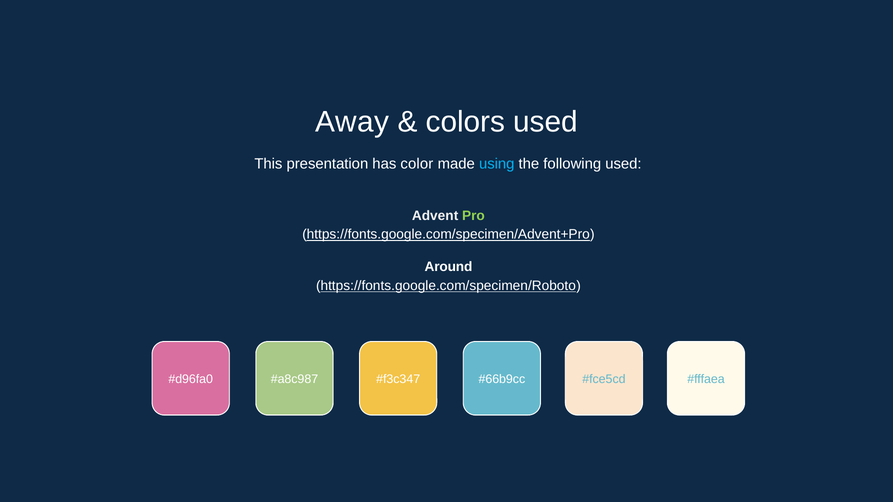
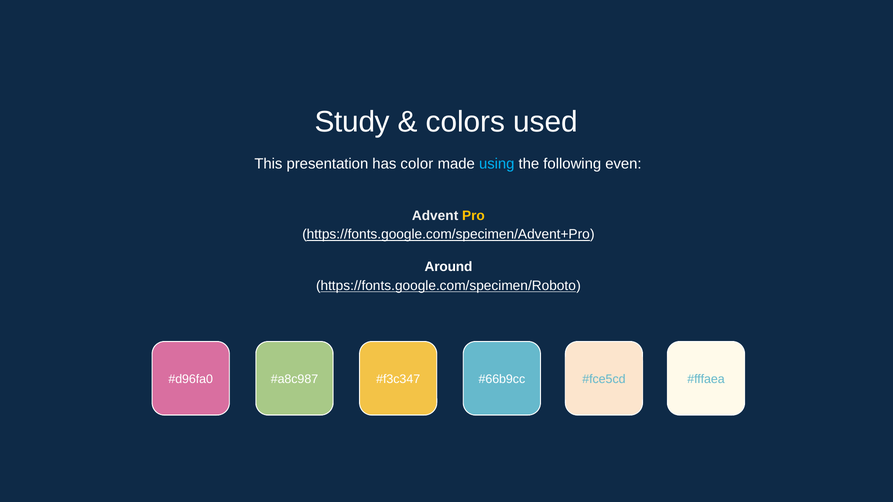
Away: Away -> Study (352, 122)
following used: used -> even (623, 164)
Pro colour: light green -> yellow (473, 216)
